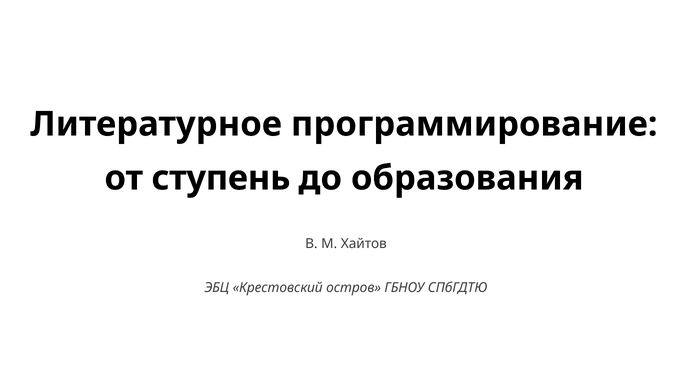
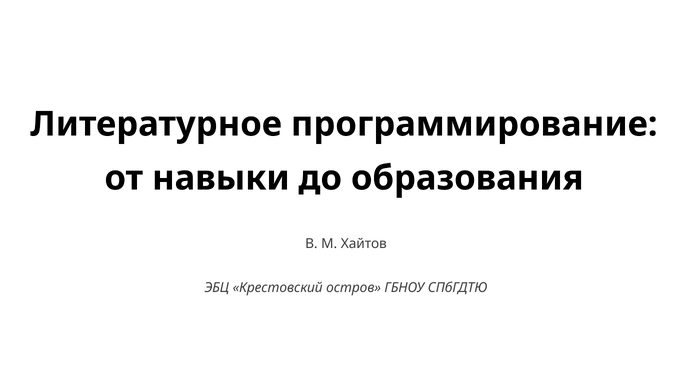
ступень: ступень -> навыки (221, 178)
